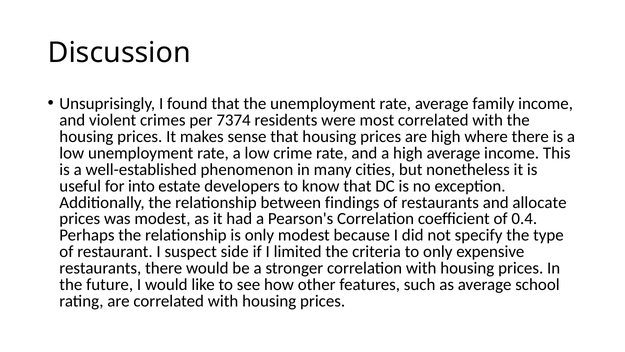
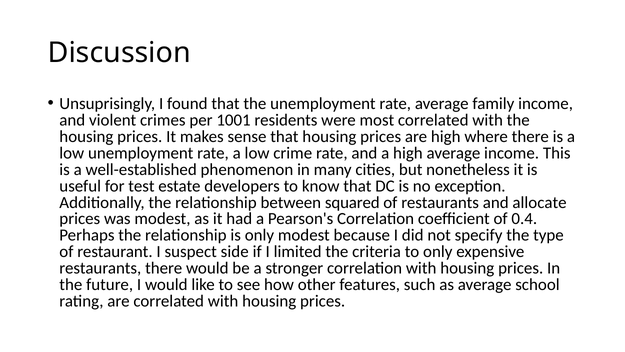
7374: 7374 -> 1001 (234, 120)
into: into -> test (141, 186)
findings: findings -> squared (352, 202)
